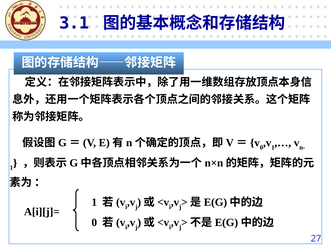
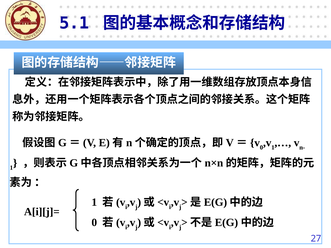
3.1: 3.1 -> 5.1 (74, 23)
